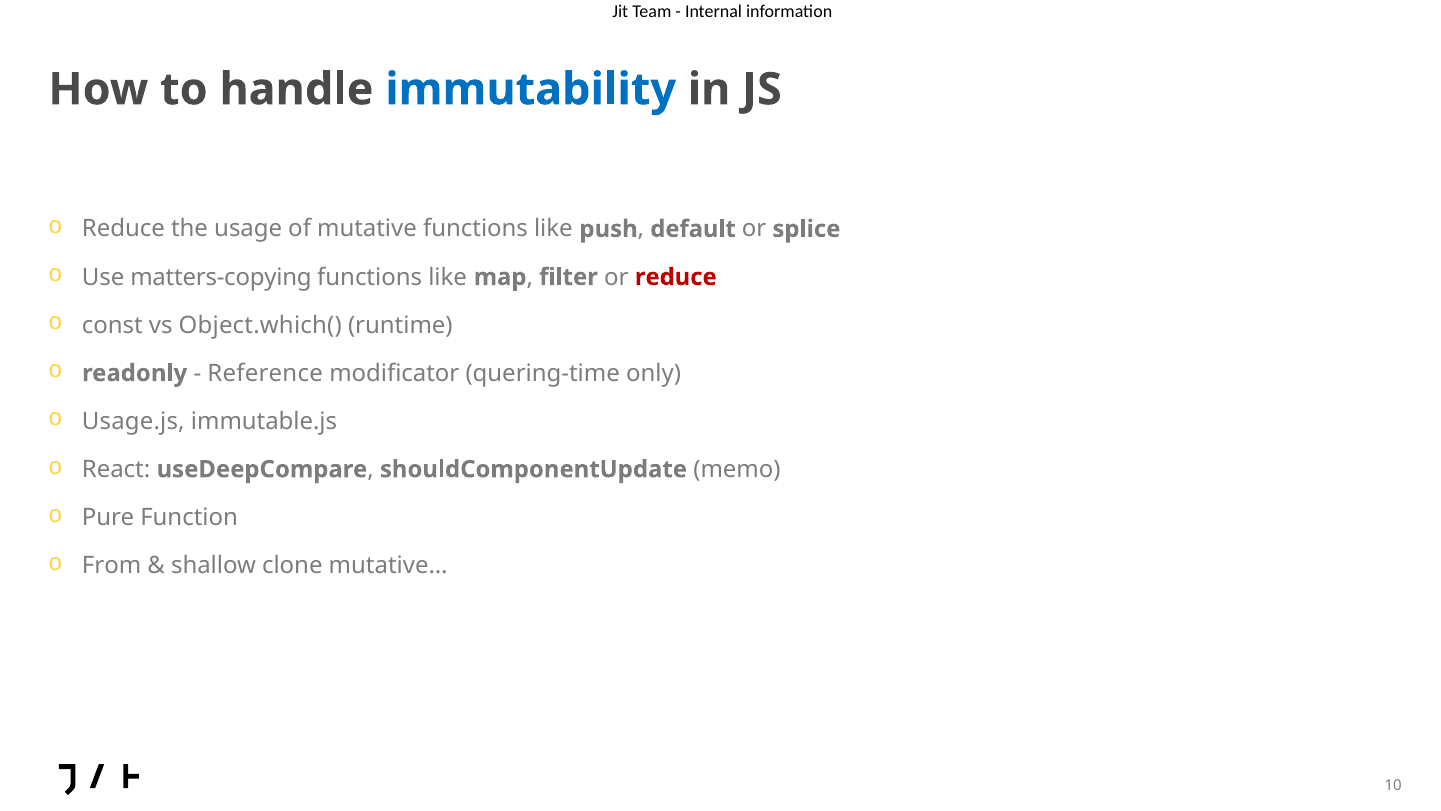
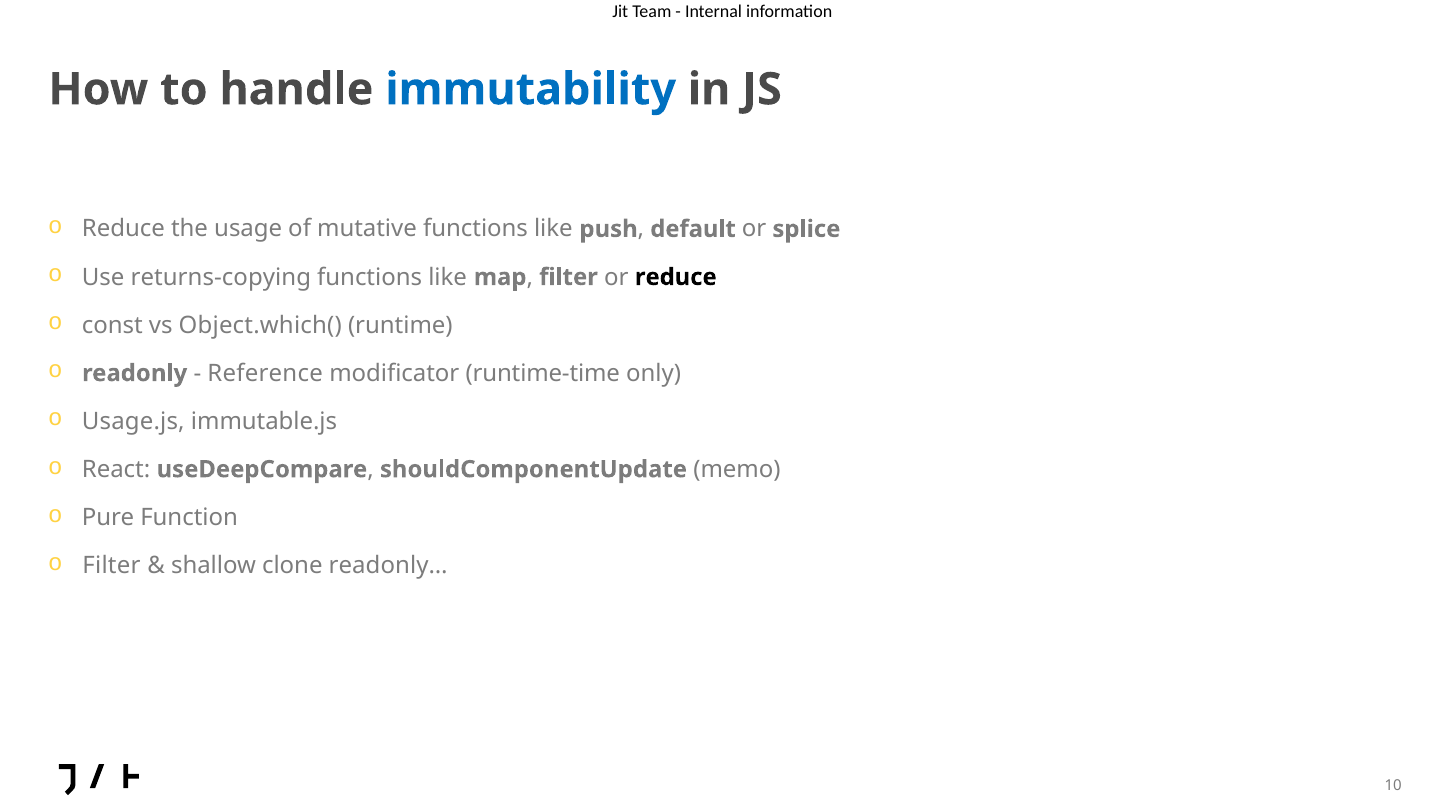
matters-copying: matters-copying -> returns-copying (221, 277)
reduce colour: red -> black (676, 277)
quering-time: quering-time -> runtime-time (543, 373)
From: From -> Filter (111, 565)
mutative…: mutative… -> readonly… (388, 565)
